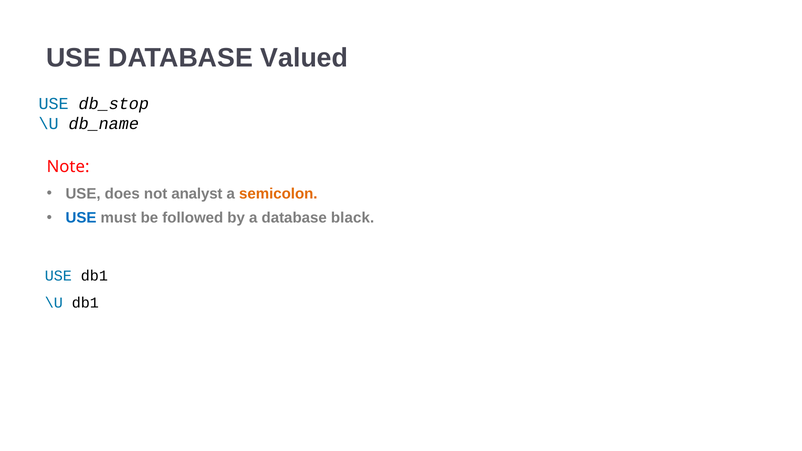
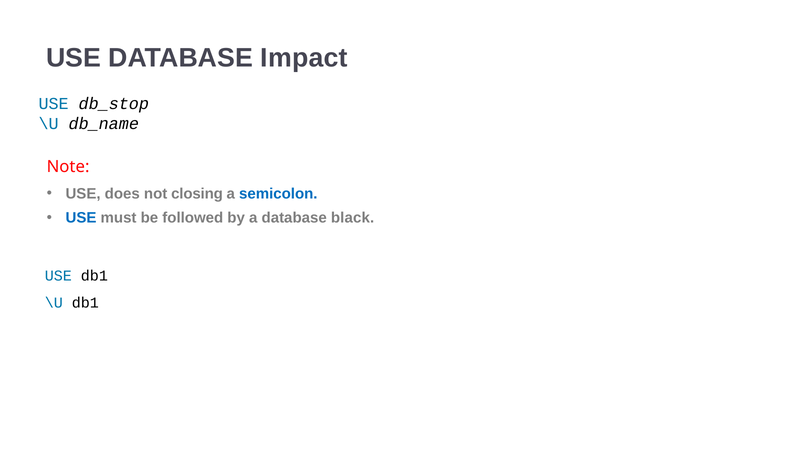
Valued: Valued -> Impact (304, 58)
analyst: analyst -> closing (197, 194)
semicolon colour: orange -> blue (278, 194)
